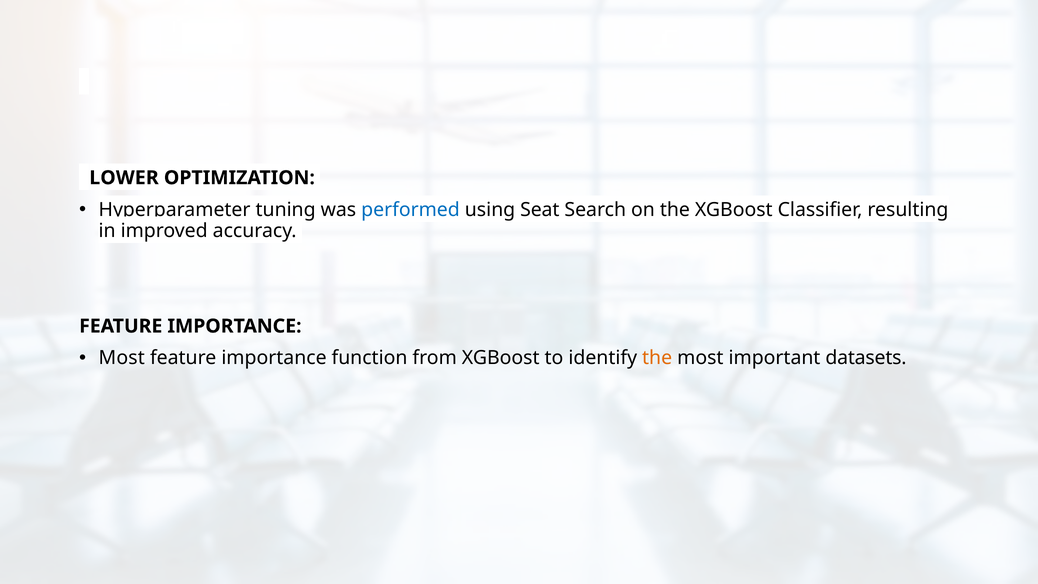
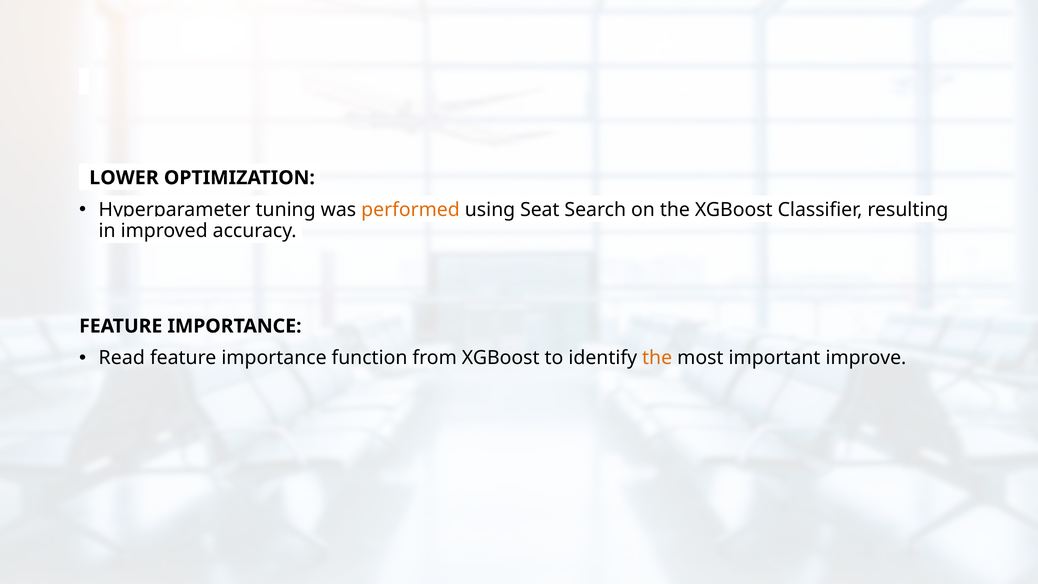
performed colour: blue -> orange (411, 210)
Most: Most -> Read (122, 358)
datasets: datasets -> improve (866, 358)
